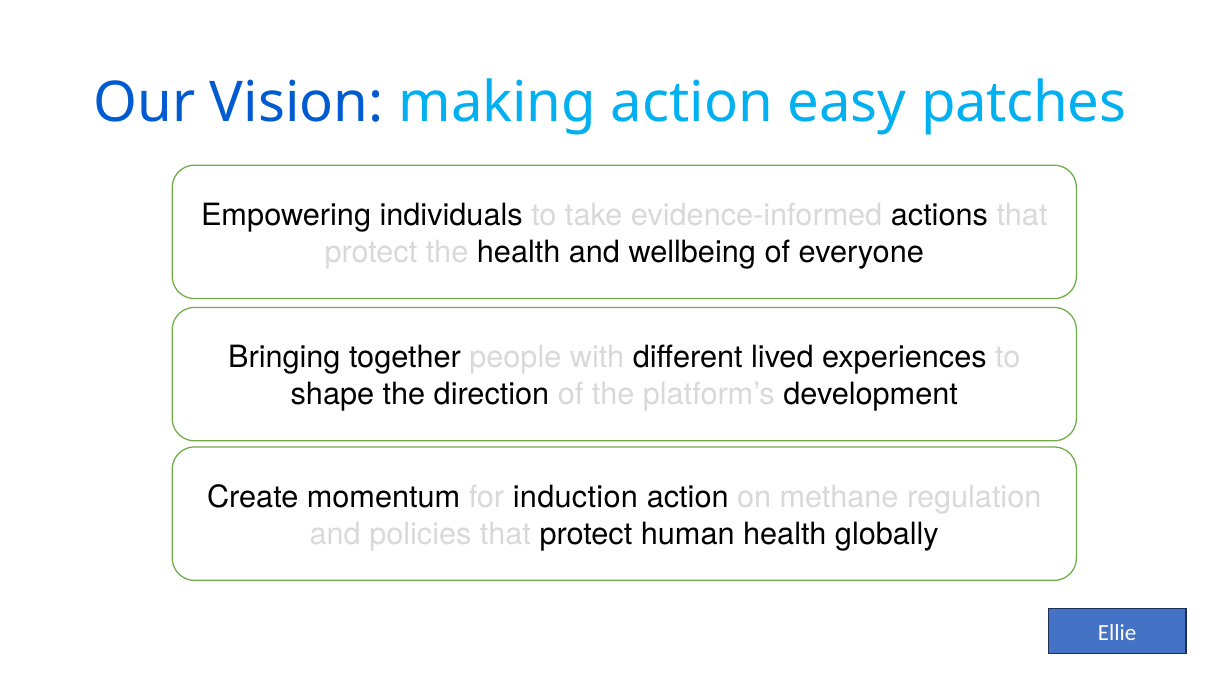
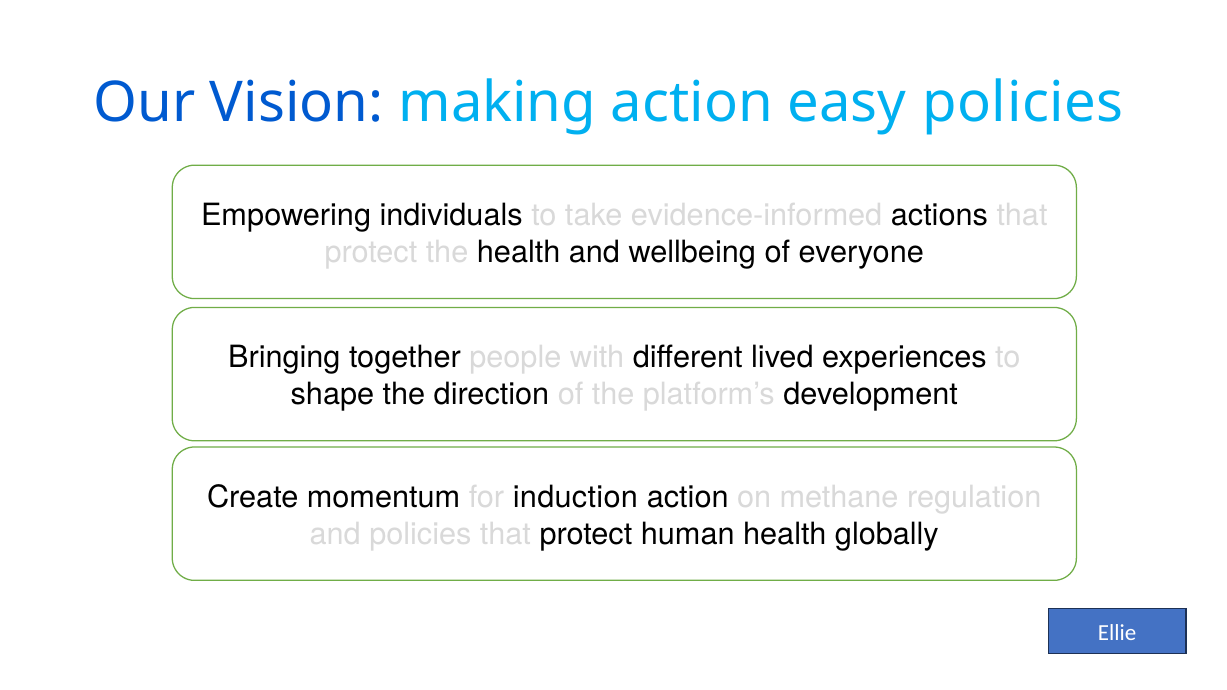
easy patches: patches -> policies (1023, 103)
